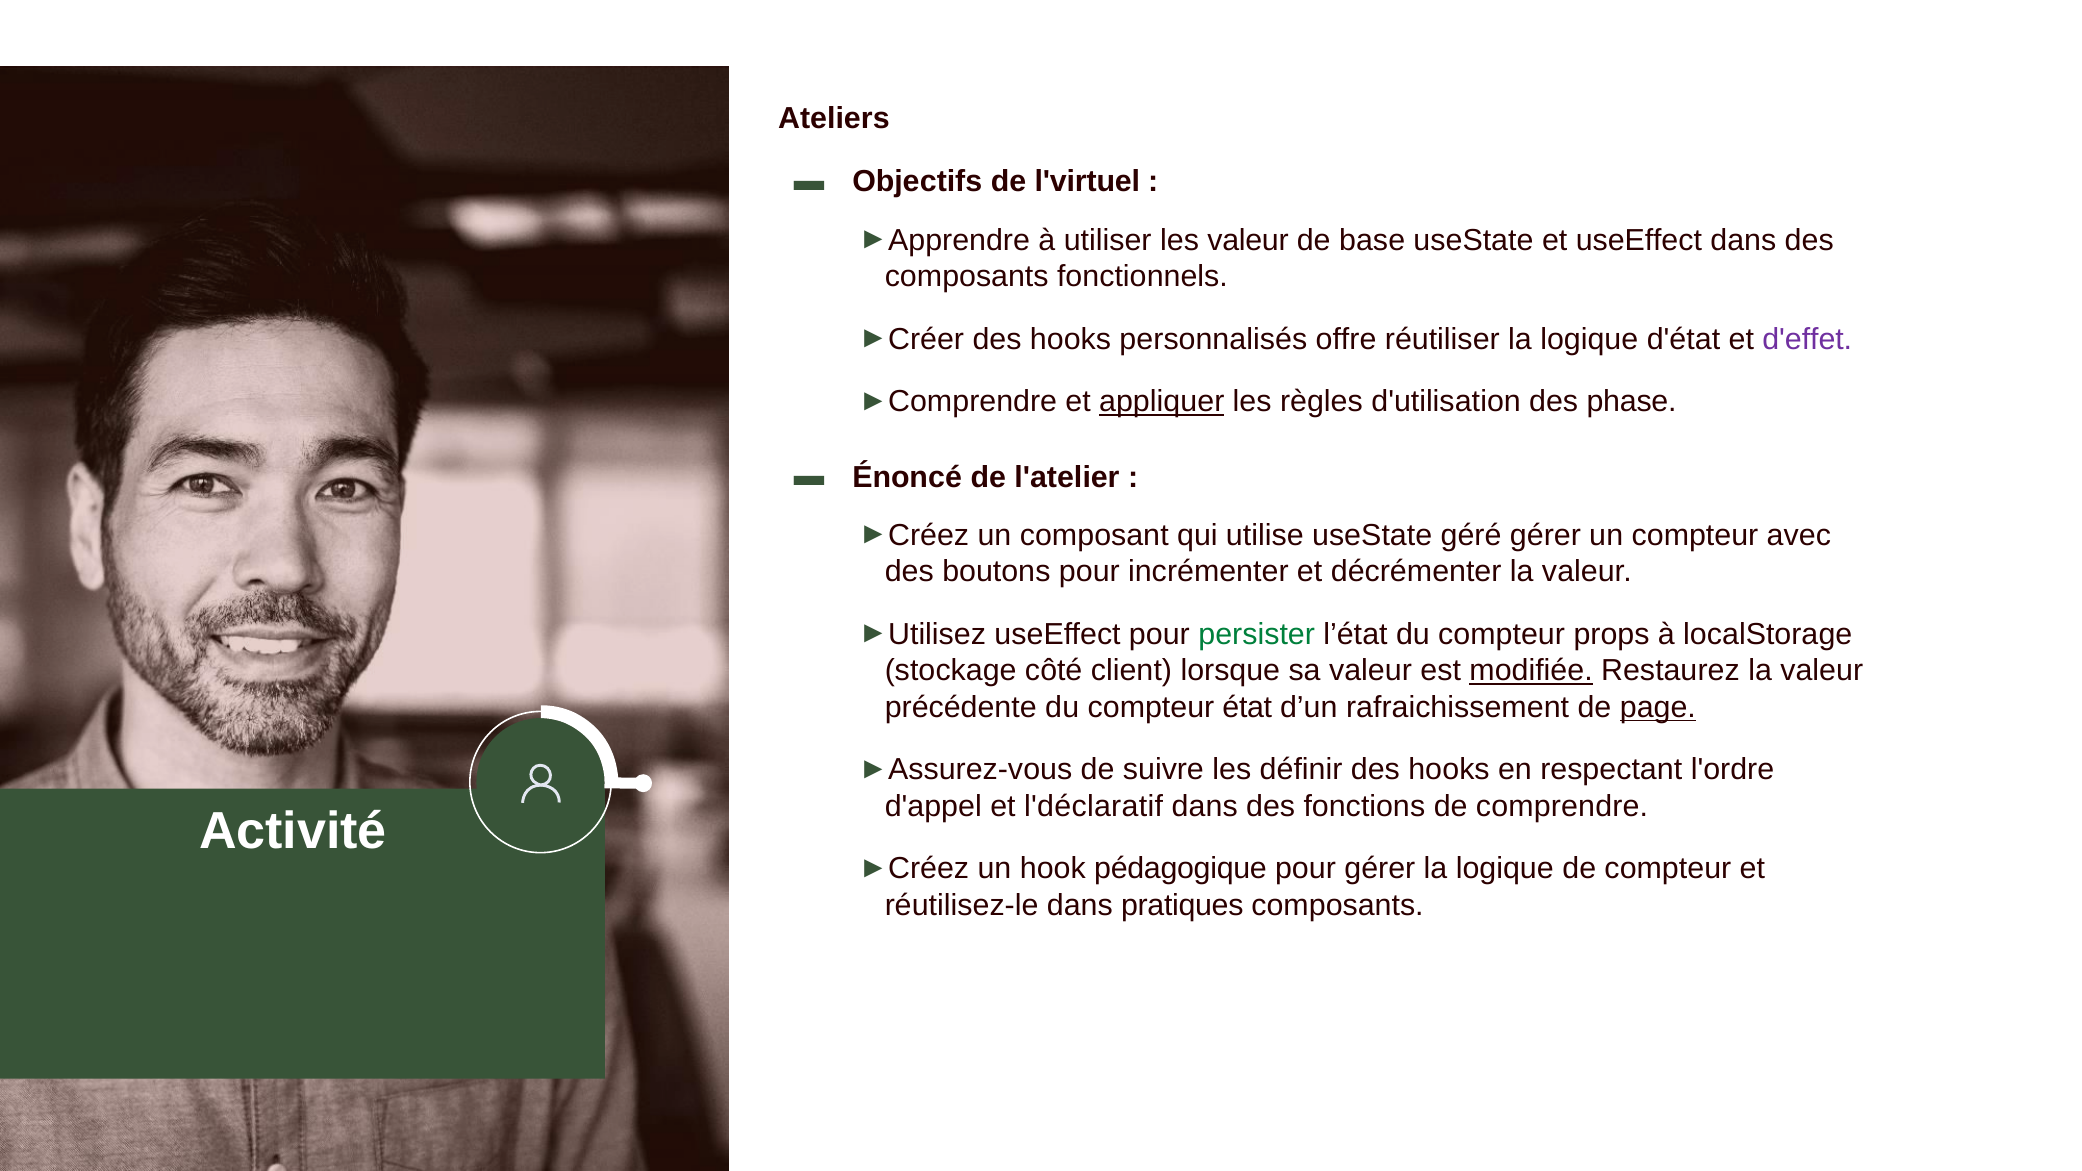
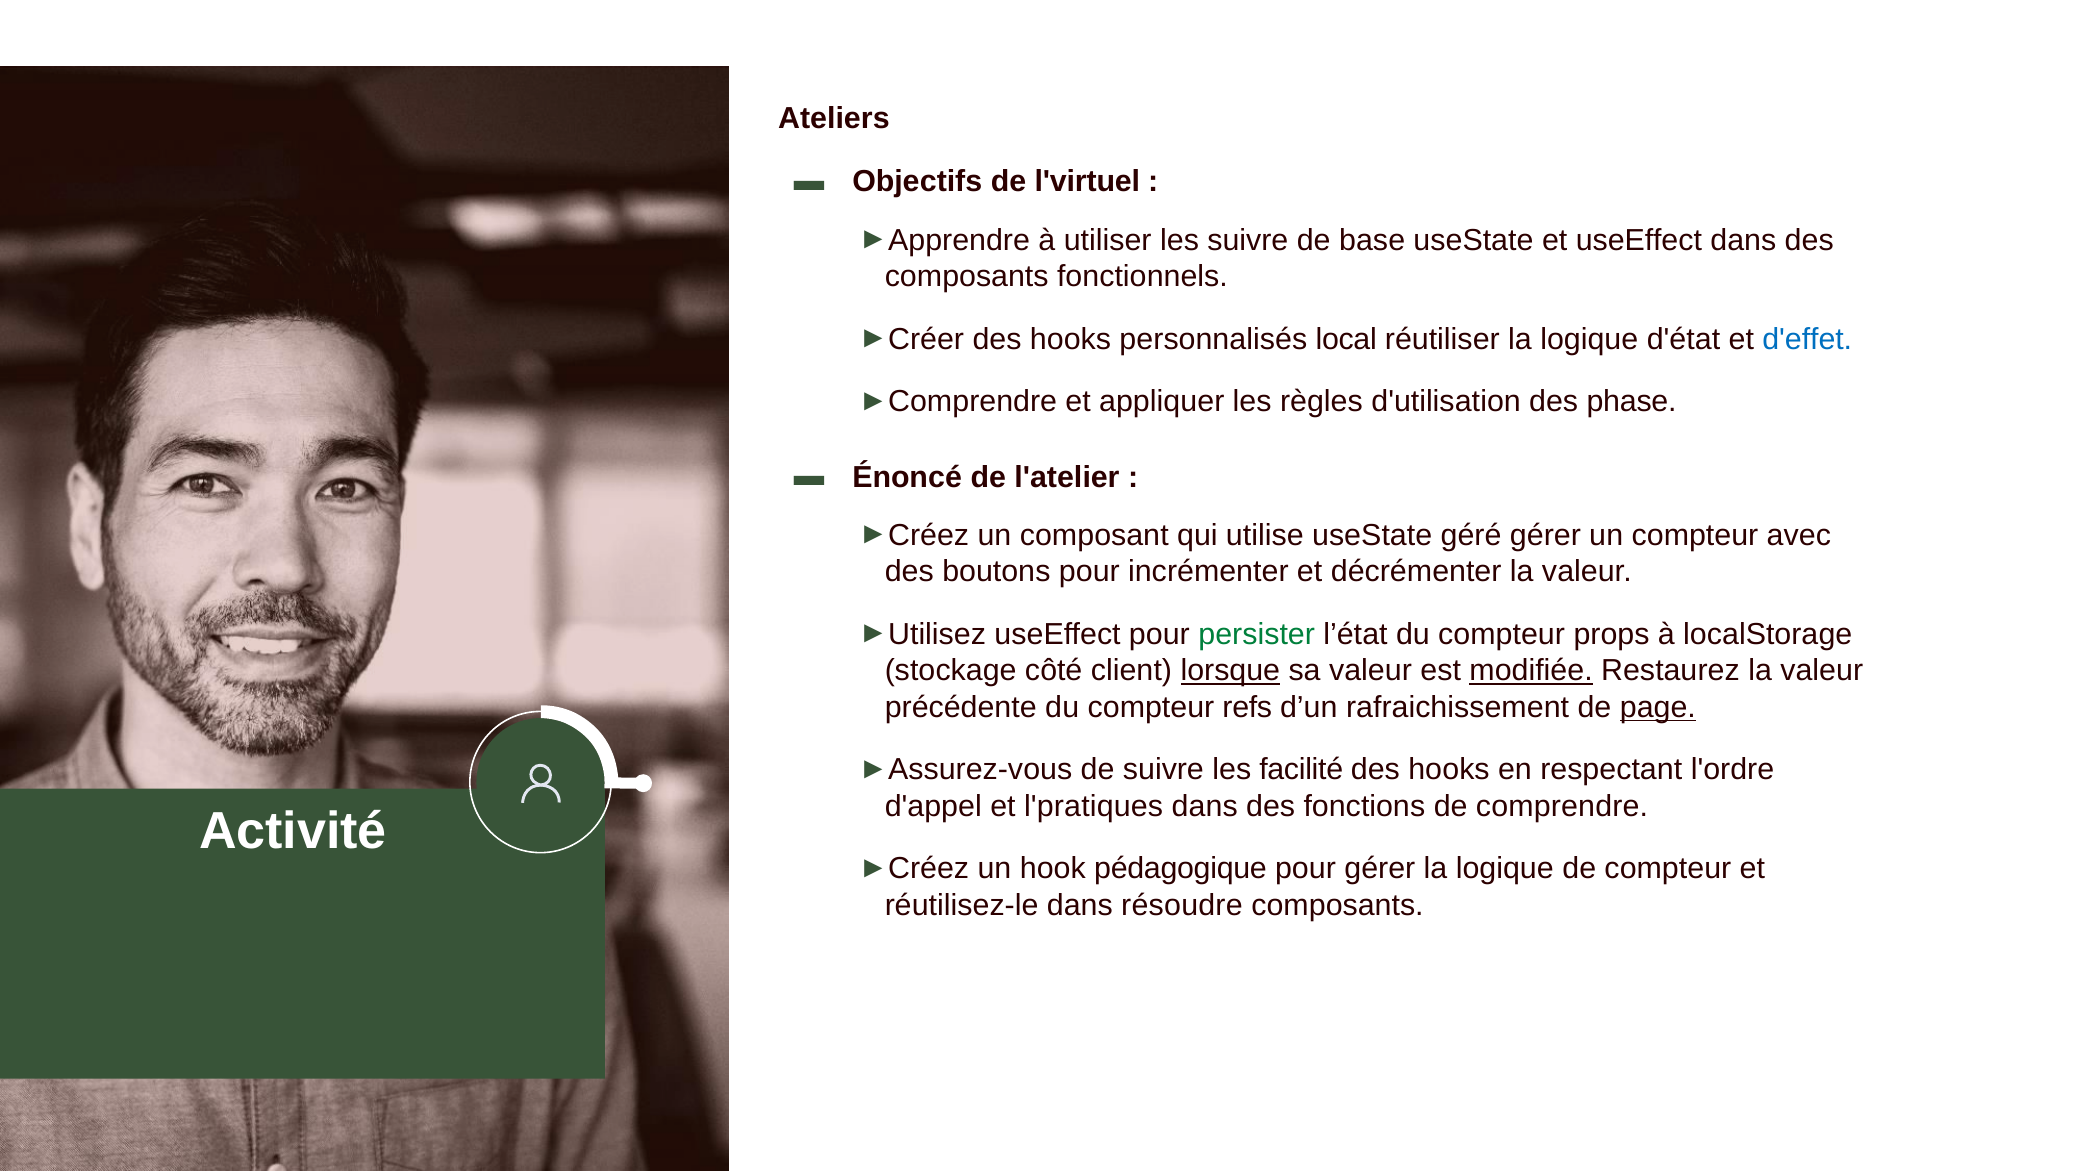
les valeur: valeur -> suivre (1248, 240)
offre: offre -> local (1346, 339)
d'effet colour: purple -> blue (1807, 339)
appliquer underline: present -> none (1162, 402)
lorsque underline: none -> present (1230, 671)
état: état -> refs (1247, 707)
définir: définir -> facilité (1301, 770)
l'déclaratif: l'déclaratif -> l'pratiques (1094, 807)
pratiques: pratiques -> résoudre (1182, 906)
